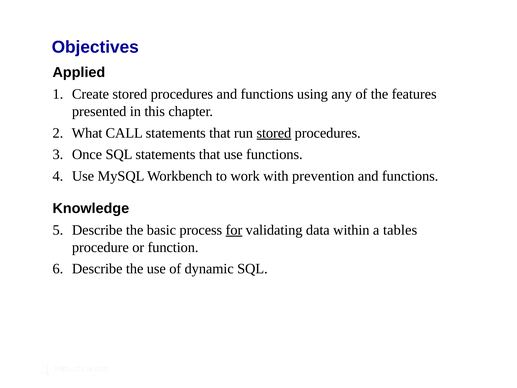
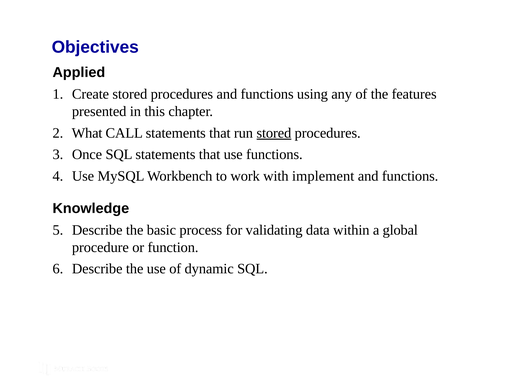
prevention: prevention -> implement (323, 176)
for underline: present -> none (234, 230)
tables: tables -> global (400, 230)
